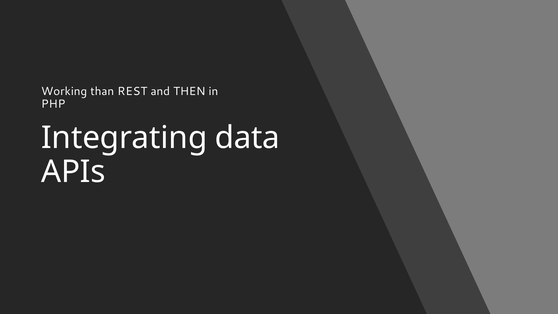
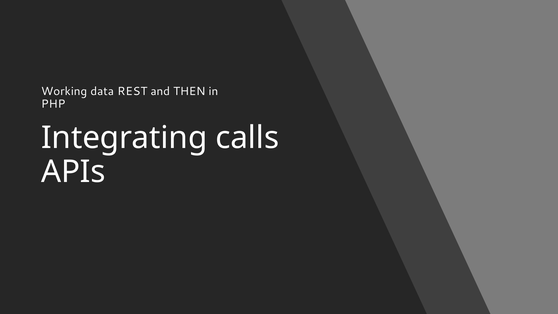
than: than -> data (102, 91)
data: data -> calls (247, 138)
